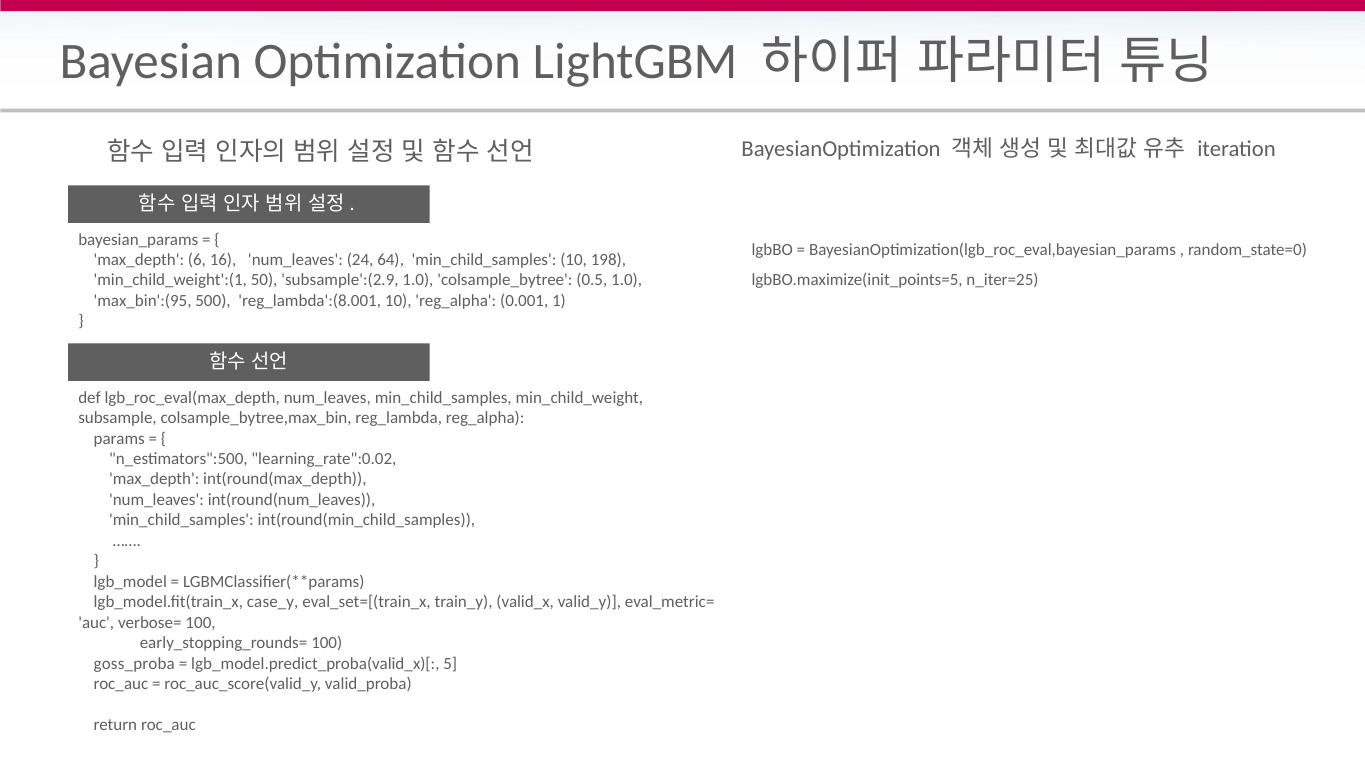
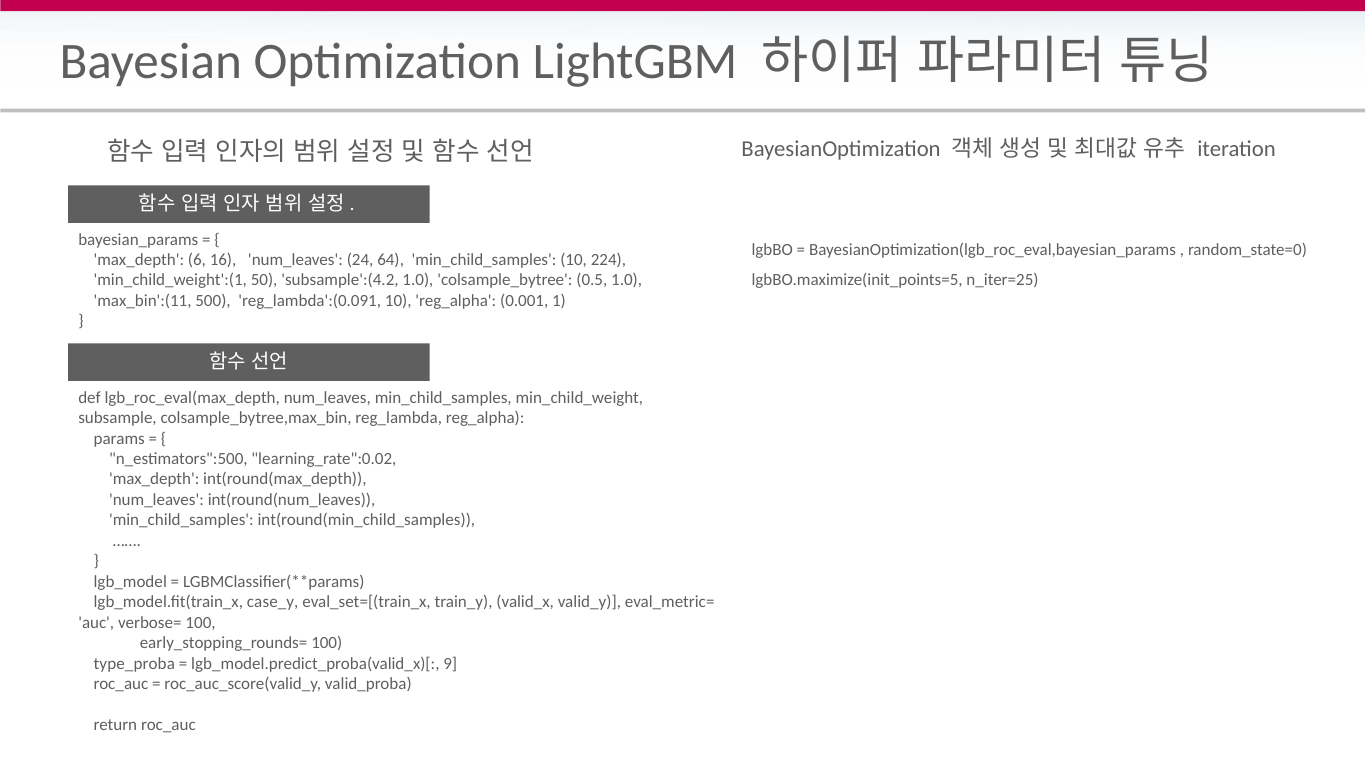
198: 198 -> 224 (608, 260)
subsample':(2.9: subsample':(2.9 -> subsample':(4.2 (340, 280)
max_bin':(95: max_bin':(95 -> max_bin':(11 (143, 301)
reg_lambda':(8.001: reg_lambda':(8.001 -> reg_lambda':(0.091 (310, 301)
goss_proba: goss_proba -> type_proba (134, 664)
5: 5 -> 9 (450, 664)
